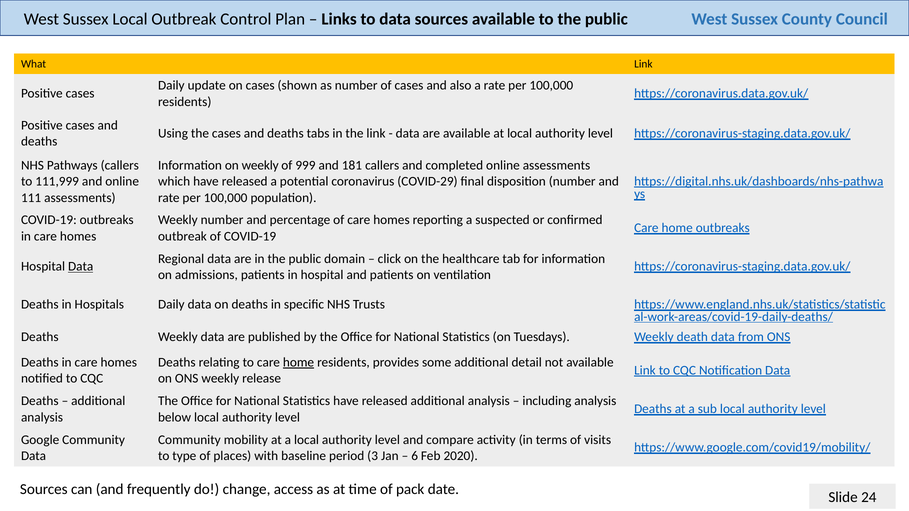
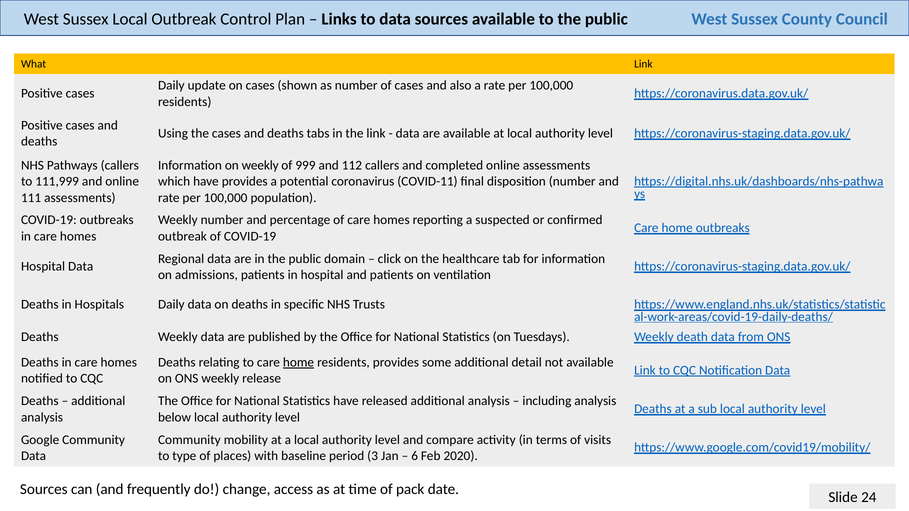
181: 181 -> 112 (352, 166)
which have released: released -> provides (245, 182)
COVID-29: COVID-29 -> COVID-11 (427, 182)
Data underline: present -> none (81, 267)
